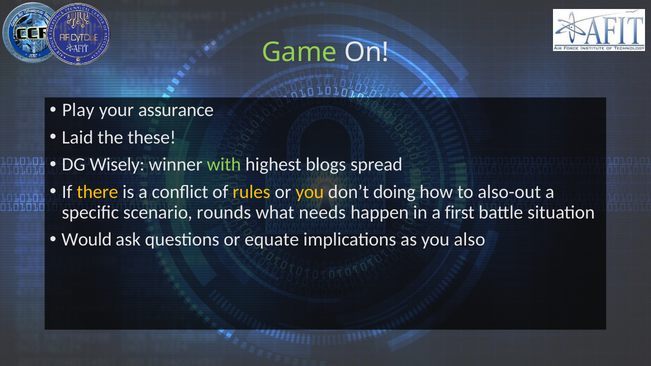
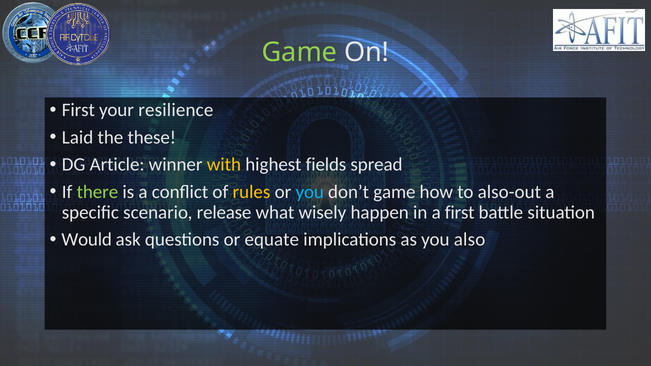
Play: Play -> First (78, 110)
assurance: assurance -> resilience (176, 110)
Wisely: Wisely -> Article (117, 165)
with colour: light green -> yellow (224, 165)
blogs: blogs -> fields (326, 165)
there colour: yellow -> light green (97, 192)
you colour: yellow -> light blue (310, 192)
don’t doing: doing -> game (394, 192)
rounds: rounds -> release (224, 212)
needs: needs -> wisely (322, 212)
